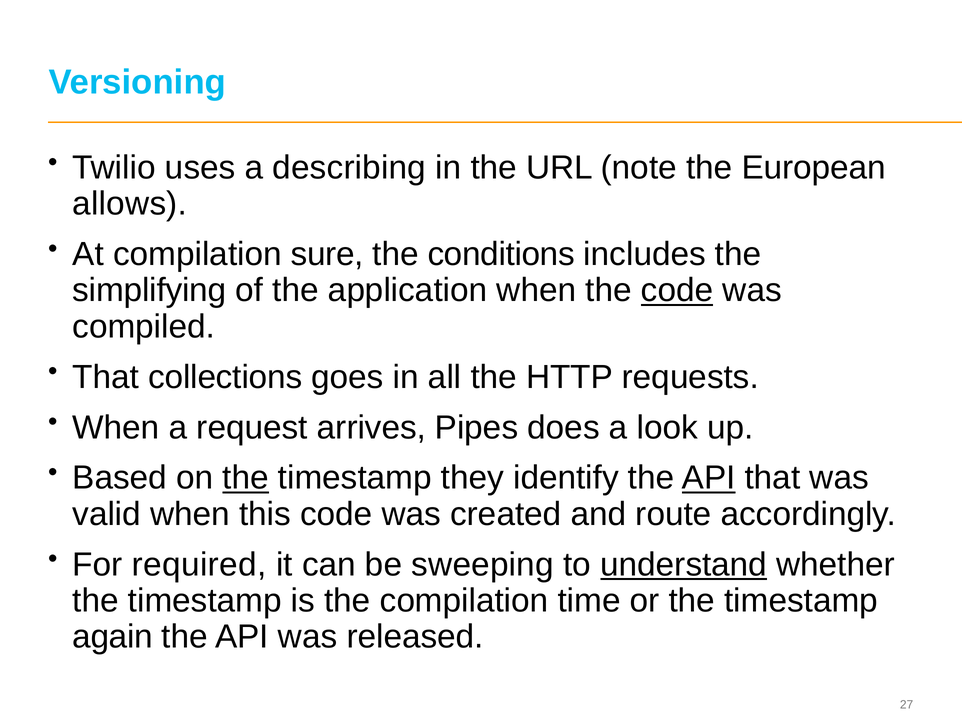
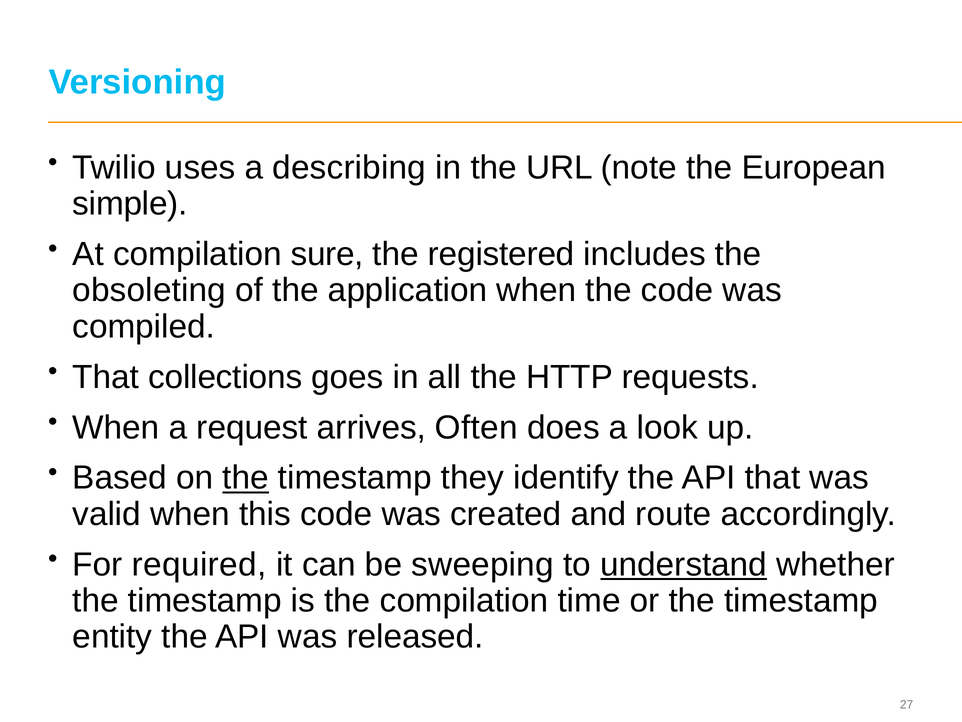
allows: allows -> simple (130, 204)
conditions: conditions -> registered (501, 254)
simplifying: simplifying -> obsoleting (149, 290)
code underline: present -> none (677, 290)
Pipes: Pipes -> Often (476, 427)
API underline: present -> none (709, 478)
again: again -> entity (112, 636)
